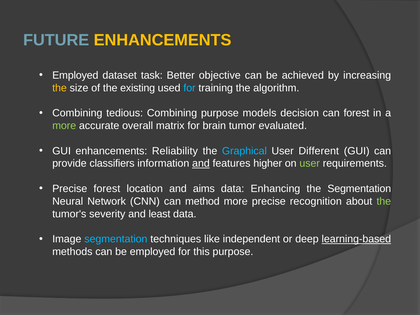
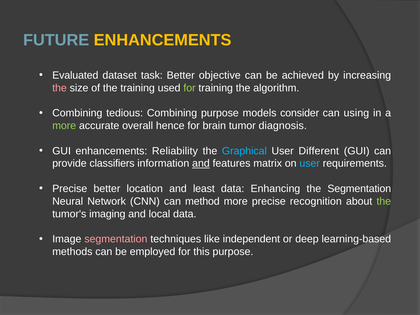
Employed: Employed -> Evaluated (75, 75)
the colour: yellow -> pink (60, 88)
the existing: existing -> training (138, 88)
for colour: light blue -> light green (190, 88)
decision: decision -> consider (300, 113)
can forest: forest -> using (356, 113)
matrix: matrix -> hence (170, 126)
evaluated: evaluated -> diagnosis (283, 126)
higher: higher -> matrix (268, 164)
user colour: light green -> light blue (310, 164)
Precise forest: forest -> better (107, 189)
aims: aims -> least (204, 189)
severity: severity -> imaging (107, 214)
least: least -> local (159, 214)
segmentation colour: light blue -> pink (116, 239)
learning-based underline: present -> none (356, 239)
